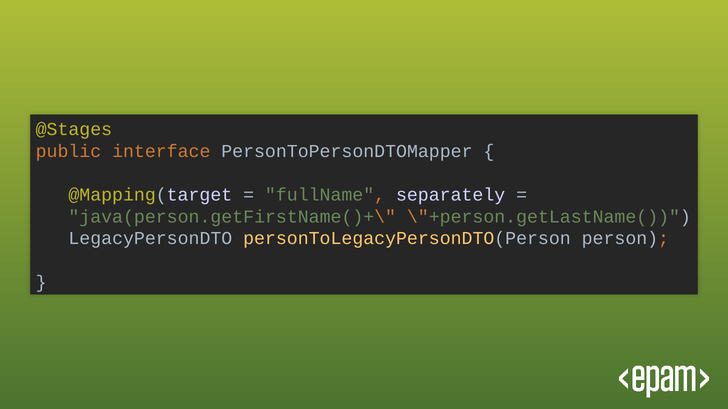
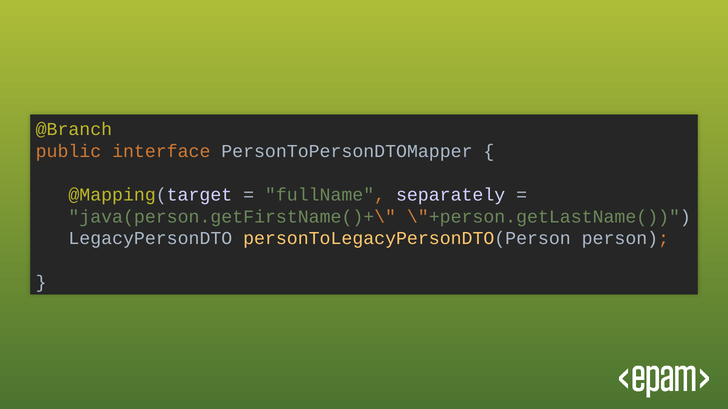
@Stages: @Stages -> @Branch (74, 130)
